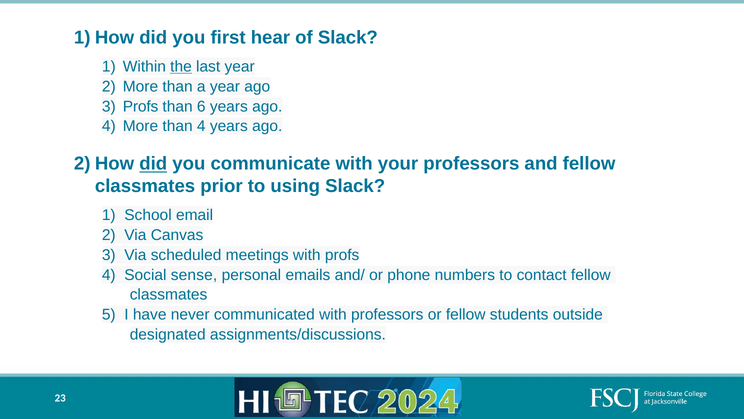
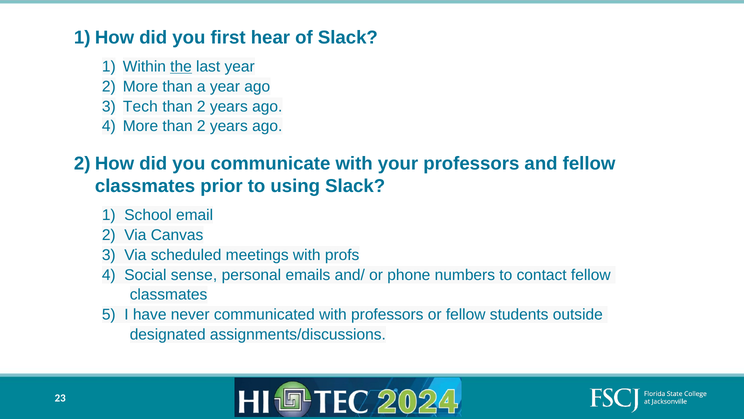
3 Profs: Profs -> Tech (140, 106)
6: 6 -> 2 (201, 106)
More than 4: 4 -> 2 (201, 126)
did underline: present -> none (153, 164)
